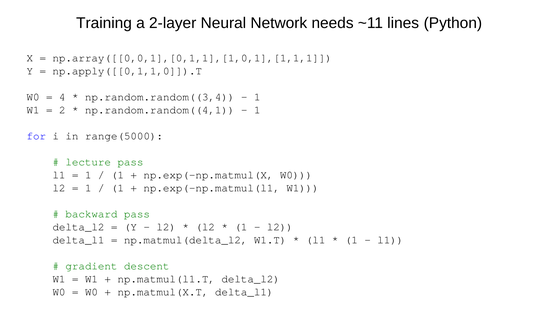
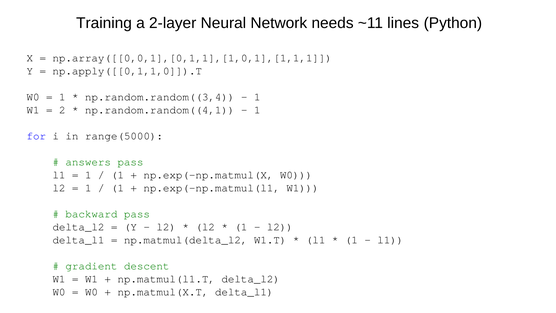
4: 4 -> 1 (62, 97)
lecture: lecture -> answers (88, 162)
